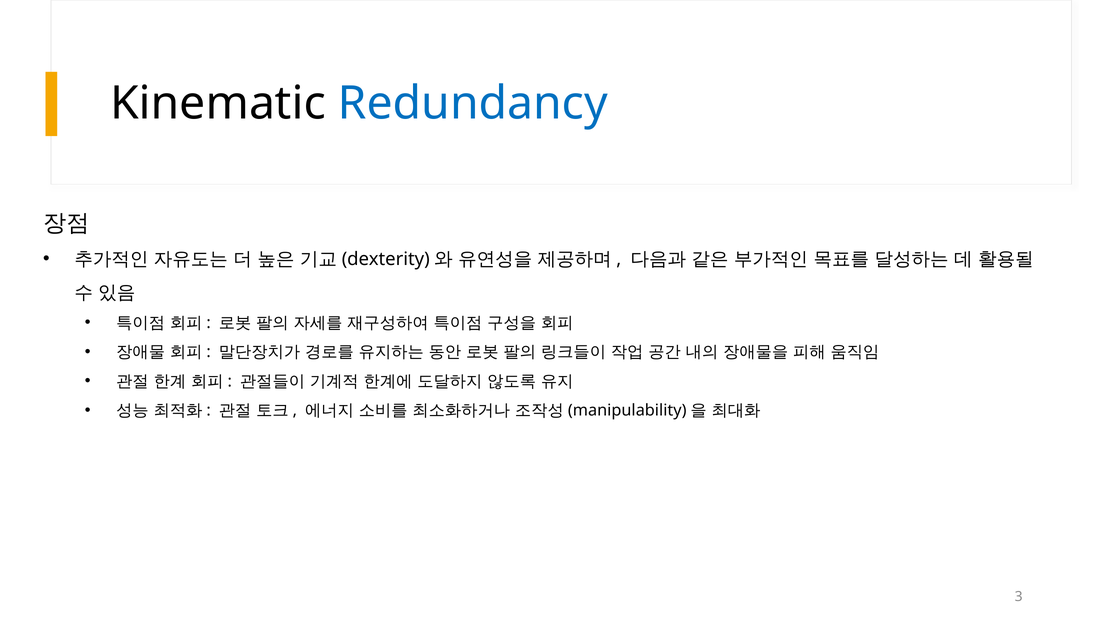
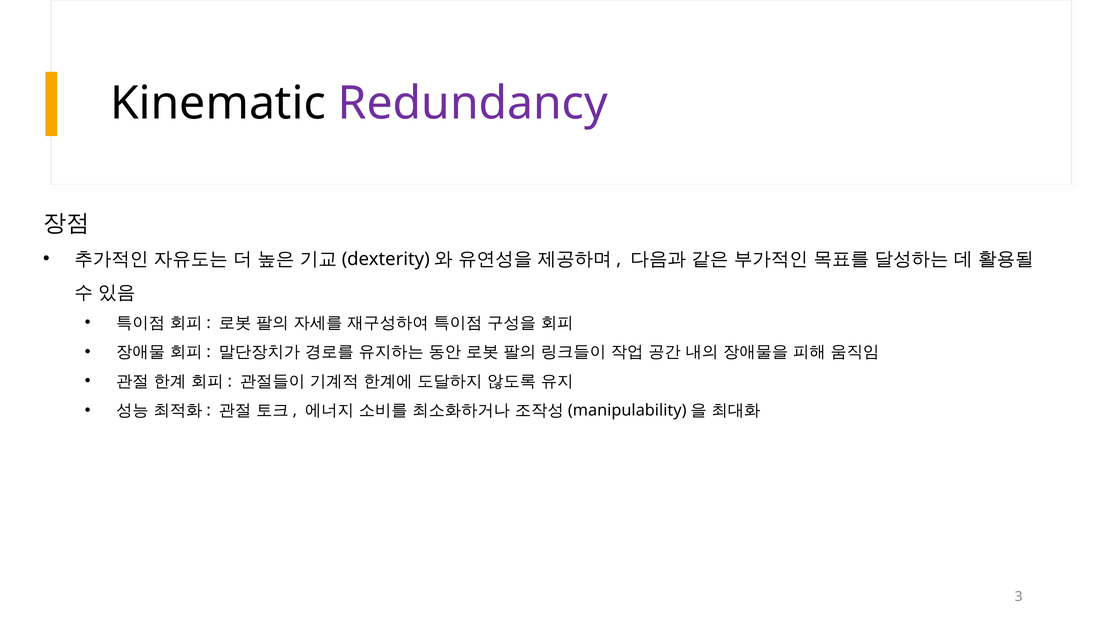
Redundancy colour: blue -> purple (473, 104)
